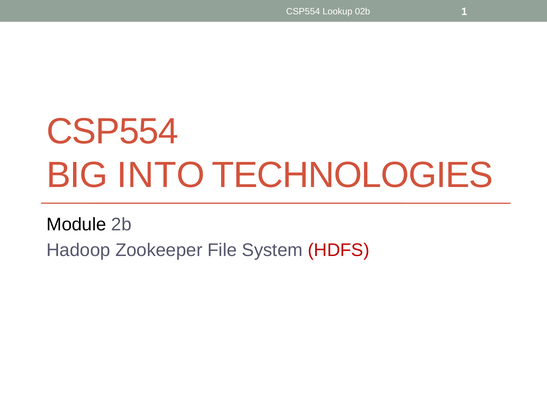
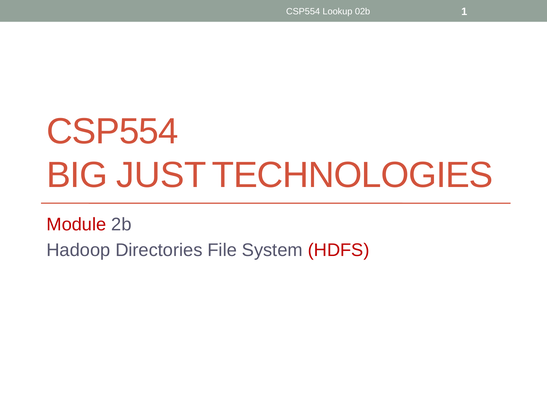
INTO: INTO -> JUST (161, 175)
Module colour: black -> red (76, 225)
Zookeeper: Zookeeper -> Directories (159, 250)
